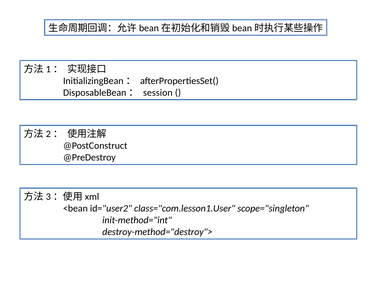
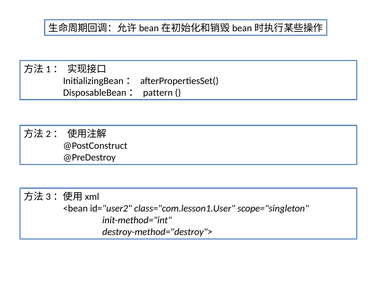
session: session -> pattern (158, 93)
